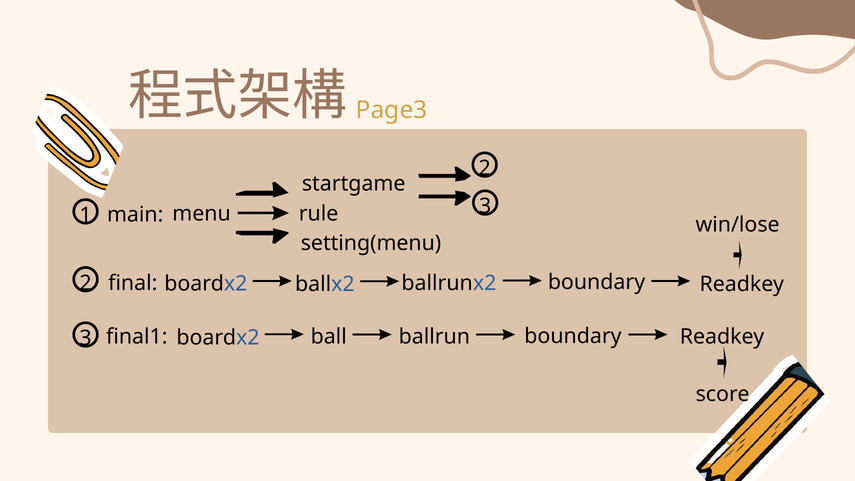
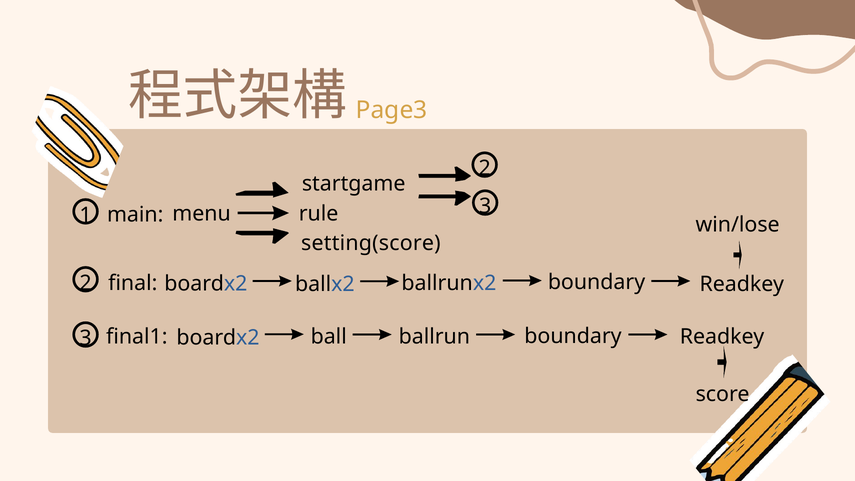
setting(menu: setting(menu -> setting(score (371, 243)
